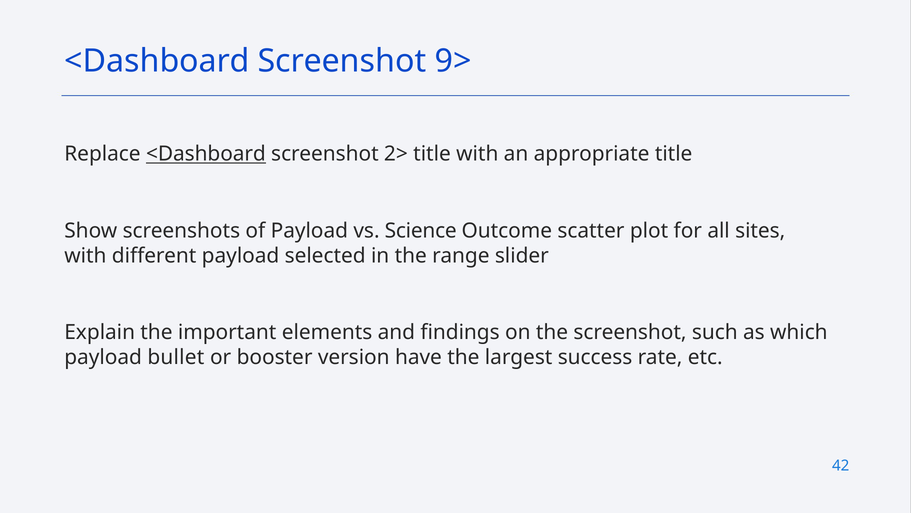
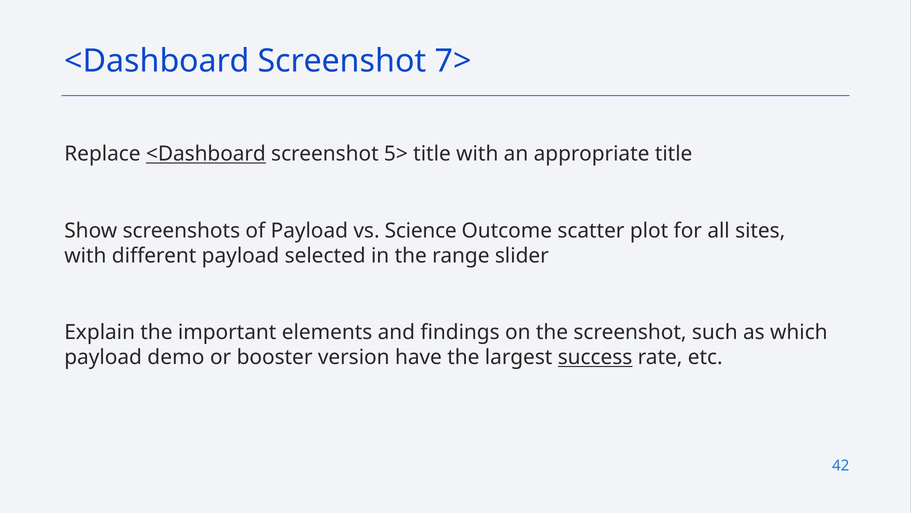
9>: 9> -> 7> (453, 61)
2>: 2> -> 5> (396, 154)
bullet: bullet -> demo (176, 357)
success underline: none -> present (595, 357)
